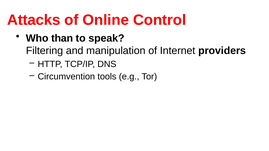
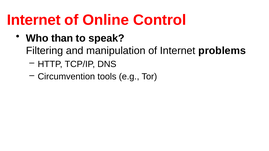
Attacks: Attacks -> Internet (34, 20)
providers: providers -> problems (222, 51)
